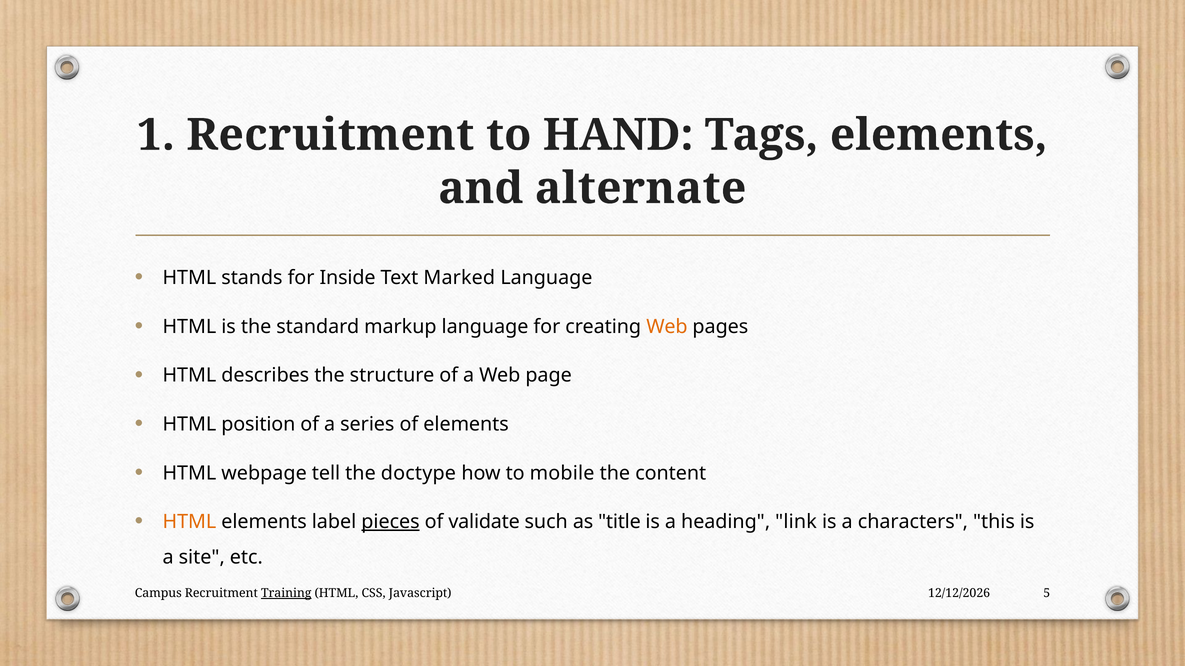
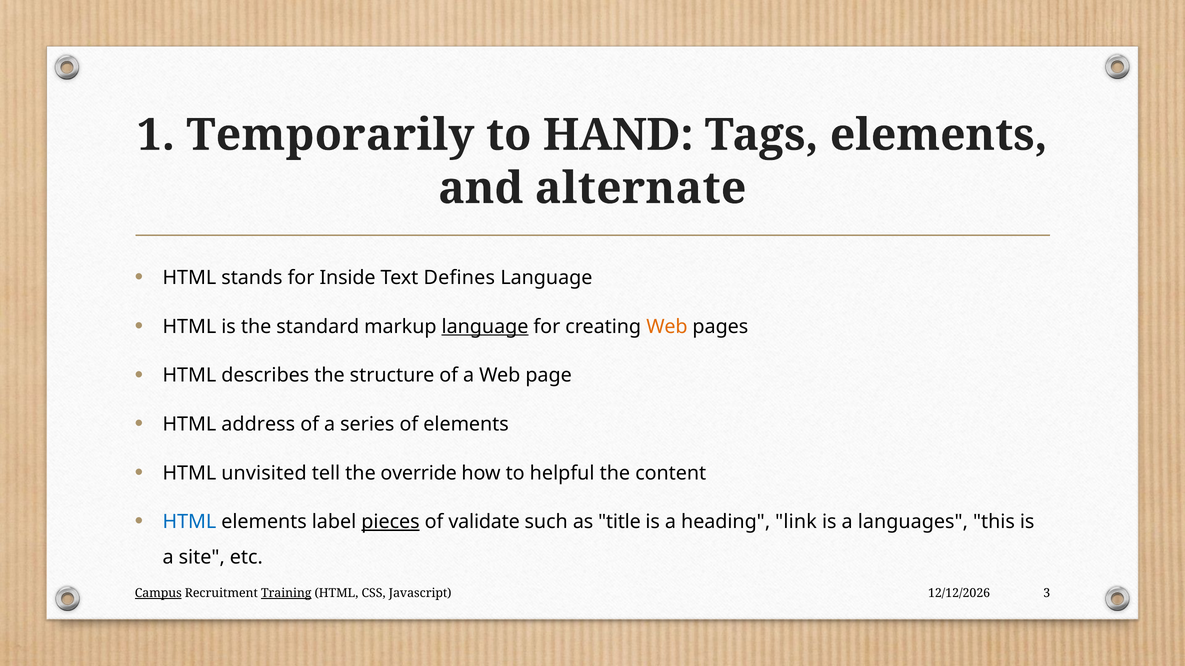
1 Recruitment: Recruitment -> Temporarily (330, 135)
Marked: Marked -> Defines (459, 278)
language underline: none -> present (485, 327)
position: position -> address (258, 425)
webpage: webpage -> unvisited (264, 473)
doctype: doctype -> override (419, 473)
mobile: mobile -> helpful (562, 473)
HTML colour: orange -> blue (189, 522)
characters: characters -> languages (913, 522)
Campus underline: none -> present (158, 594)
5: 5 -> 3 (1047, 594)
